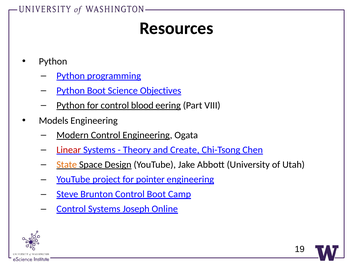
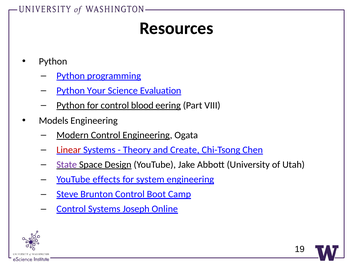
Python Boot: Boot -> Your (96, 91)
Objectives: Objectives -> Evaluation (161, 91)
State colour: orange -> purple (67, 165)
project: project -> effects (106, 179)
pointer: pointer -> system (150, 179)
